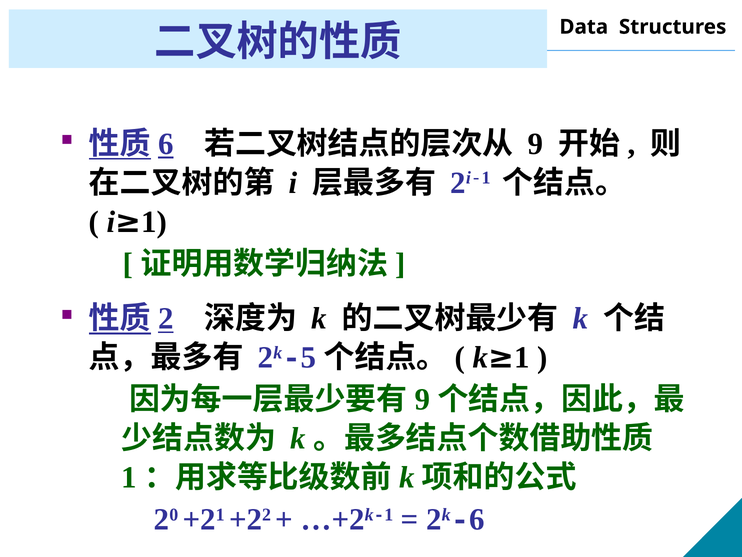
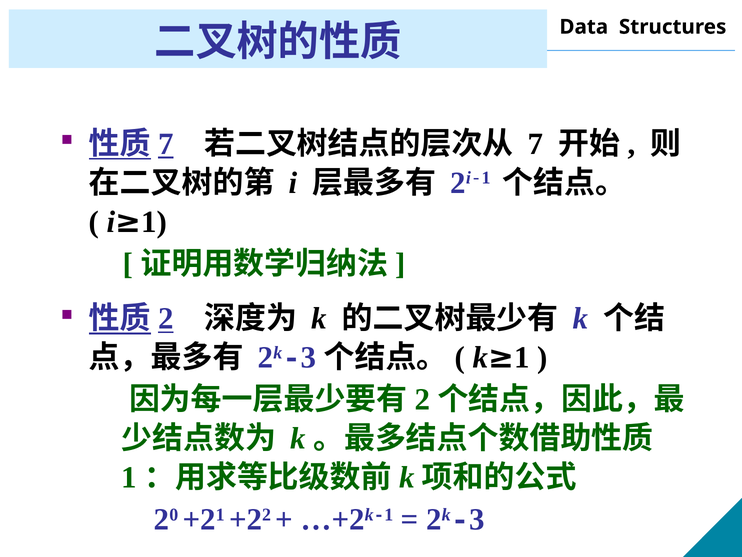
6: 6 -> 7 (166, 144)
9: 9 -> 7 (535, 144)
5: 5 -> 3 (309, 357)
9: 9 -> 2 (422, 399)
6: 6 -> 3 (477, 519)
